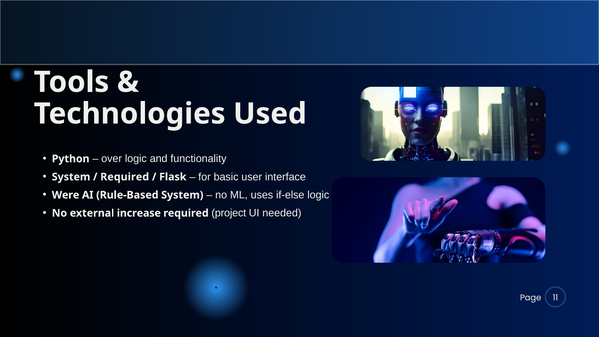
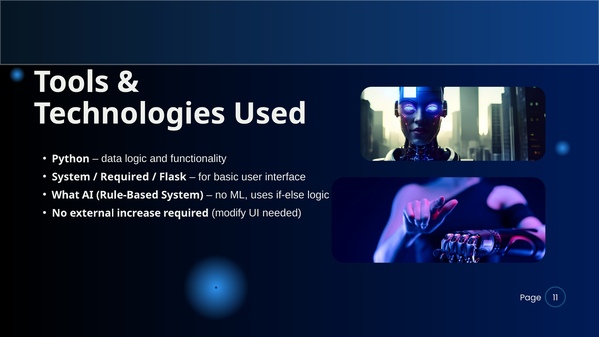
over: over -> data (112, 159)
Were: Were -> What (66, 195)
project: project -> modify (229, 213)
